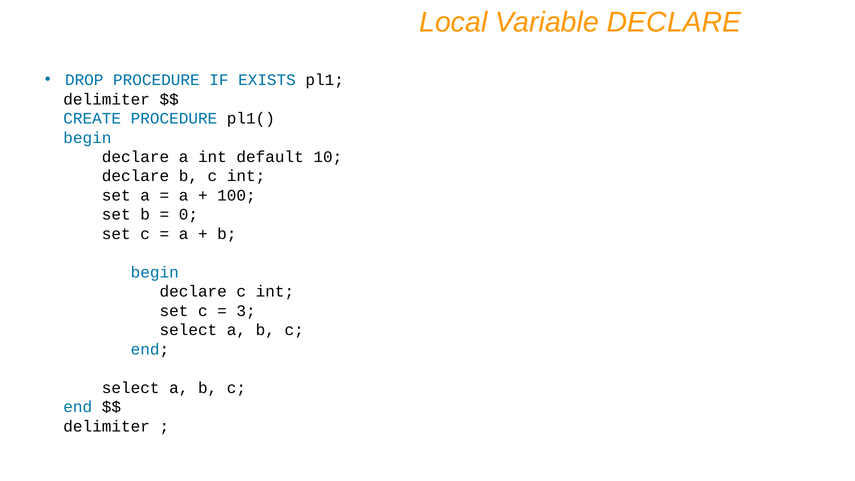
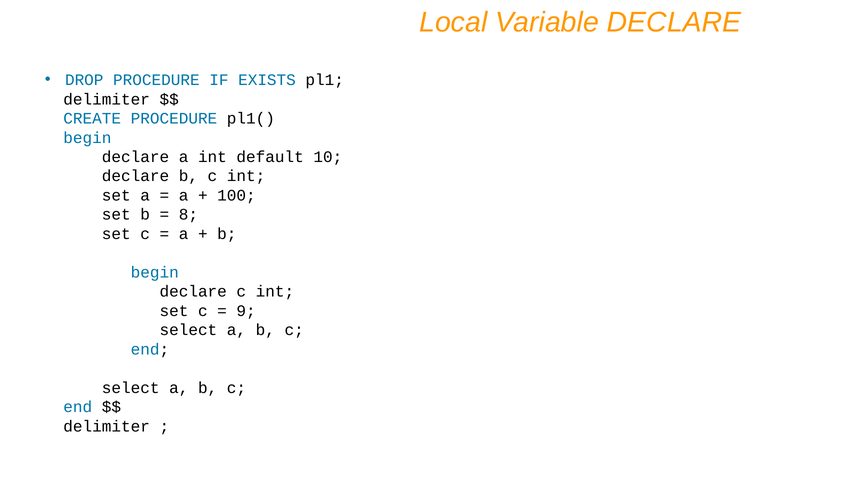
0: 0 -> 8 (188, 215)
3: 3 -> 9 (246, 311)
